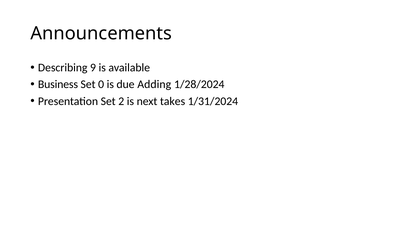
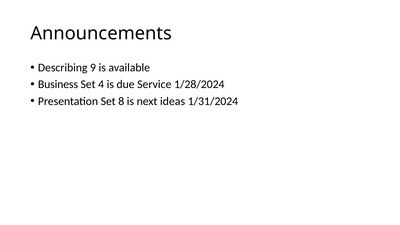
0: 0 -> 4 (101, 84)
Adding: Adding -> Service (154, 84)
2: 2 -> 8 (121, 101)
takes: takes -> ideas (173, 101)
